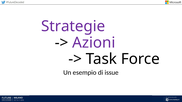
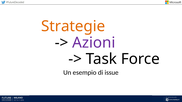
Strategie colour: purple -> orange (73, 26)
